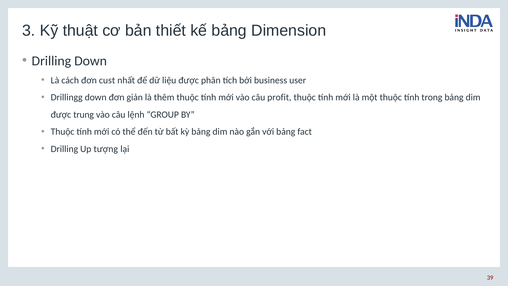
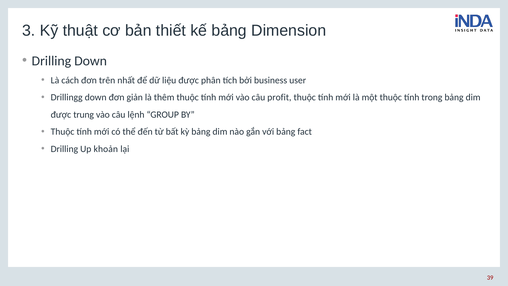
cust: cust -> trên (107, 80)
tượng: tượng -> khoản (106, 149)
